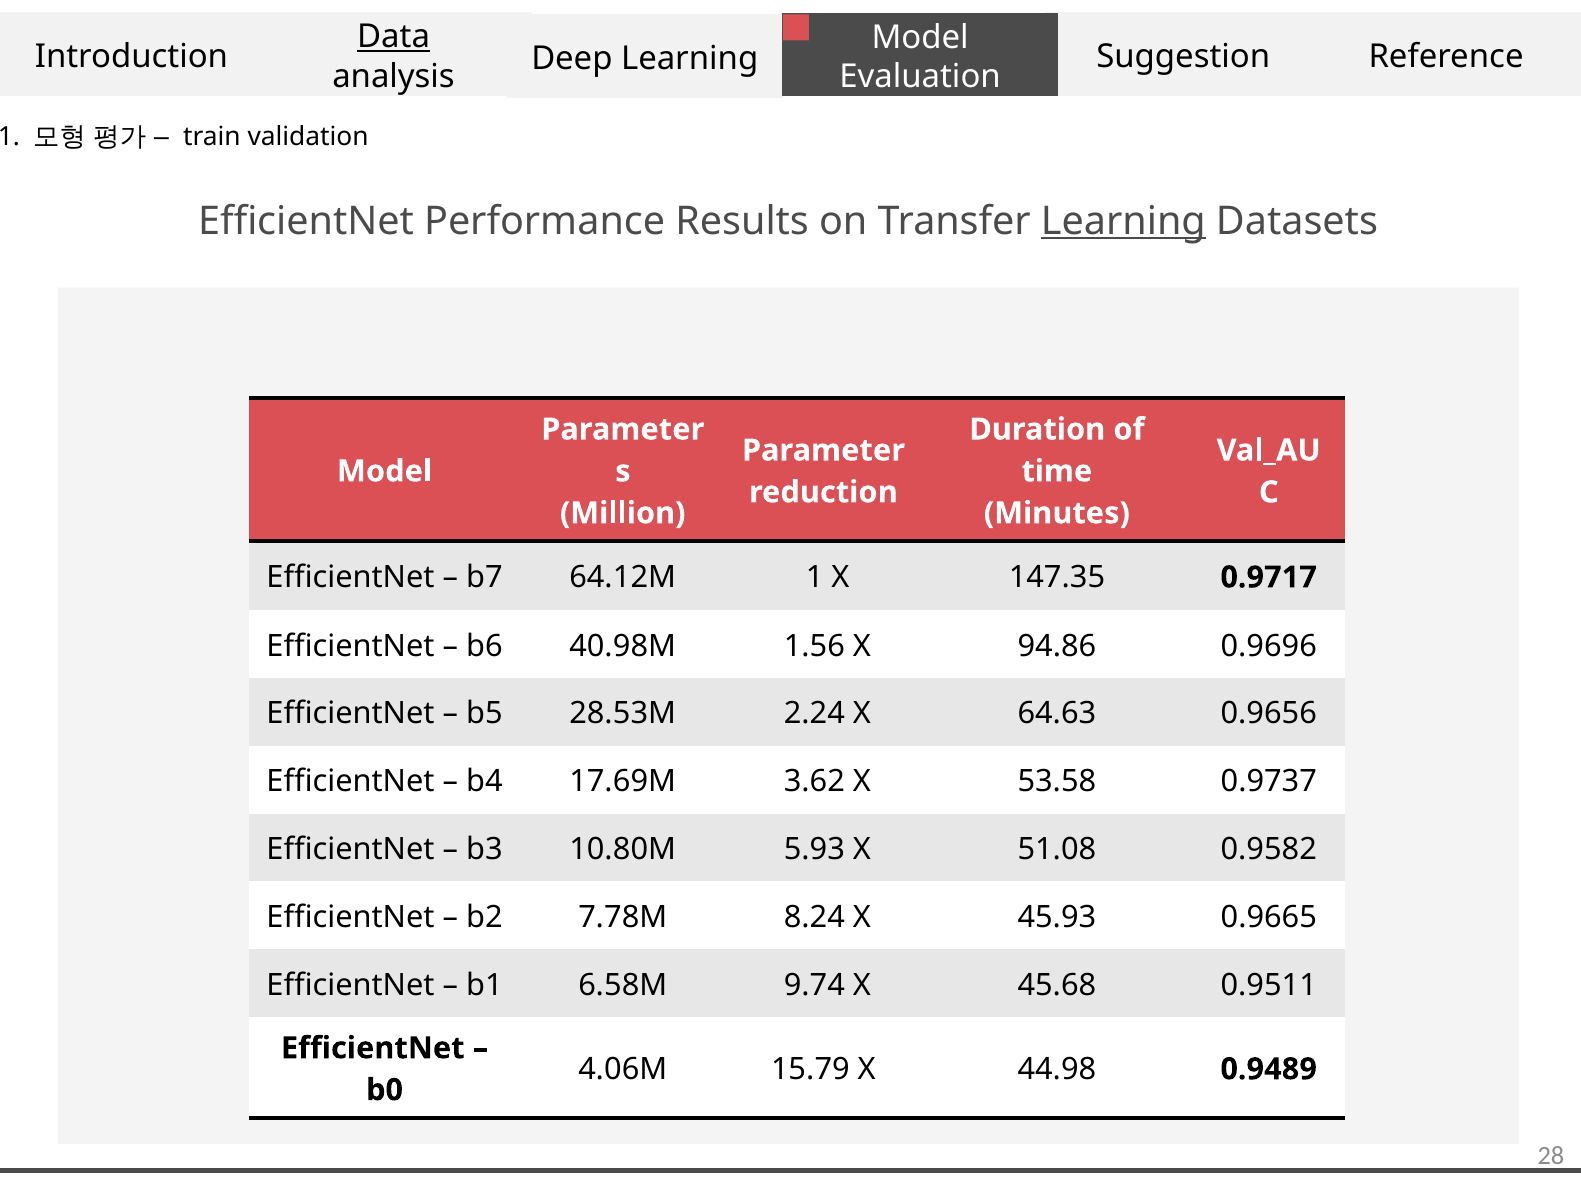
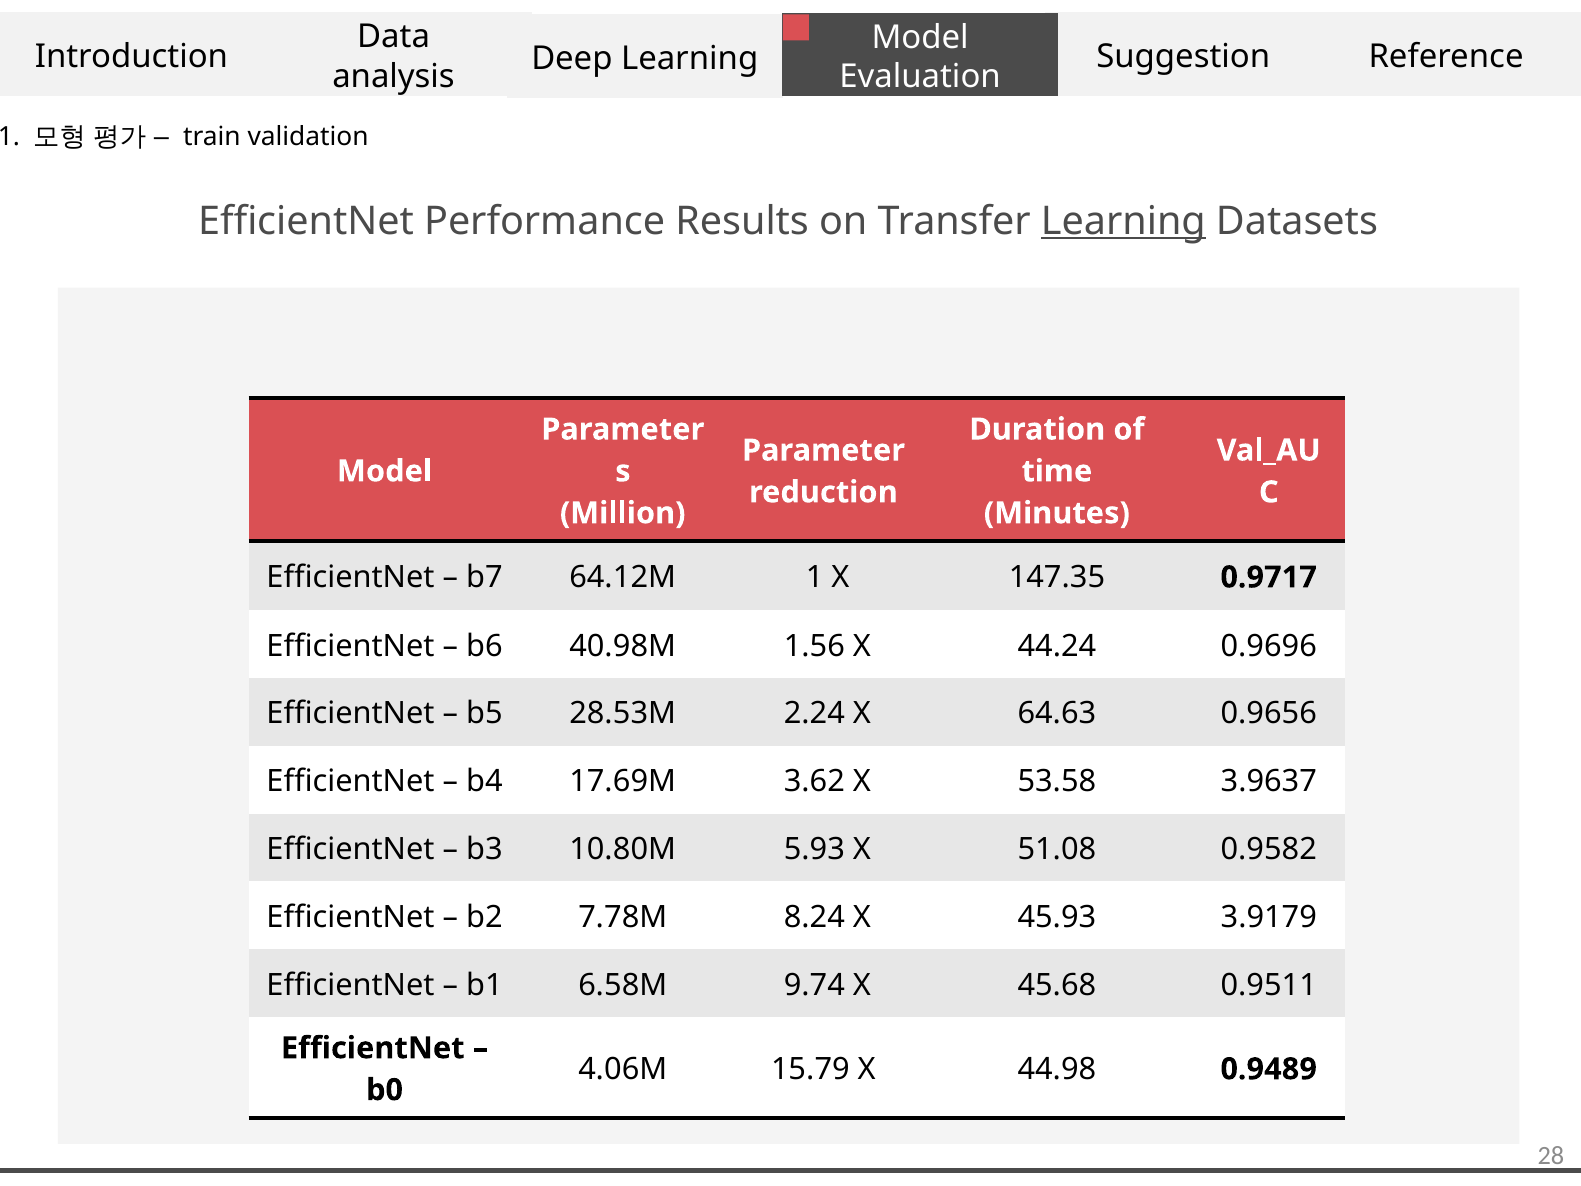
Data underline: present -> none (394, 37)
94.86: 94.86 -> 44.24 (1057, 646)
0.9737: 0.9737 -> 3.9637 (1269, 781)
0.9665: 0.9665 -> 3.9179 (1269, 917)
